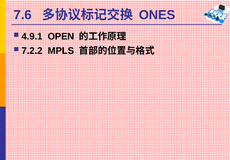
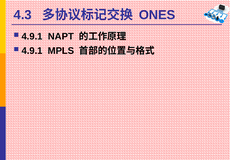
7.6: 7.6 -> 4.3 (23, 15)
OPEN: OPEN -> NAPT (61, 36)
7.2.2: 7.2.2 -> 4.9.1 (32, 51)
